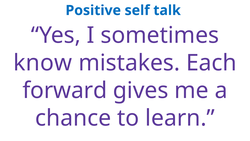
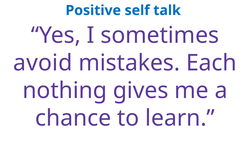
know: know -> avoid (43, 63)
forward: forward -> nothing (65, 90)
